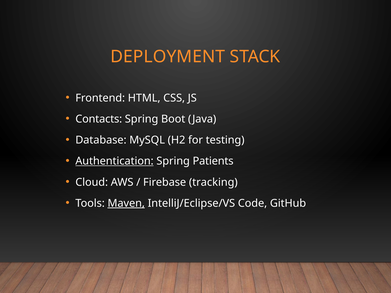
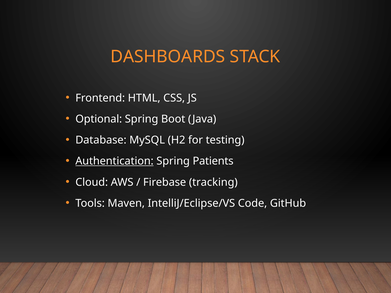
DEPLOYMENT: DEPLOYMENT -> DASHBOARDS (168, 57)
Contacts: Contacts -> Optional (99, 119)
Maven underline: present -> none (126, 203)
